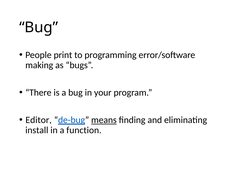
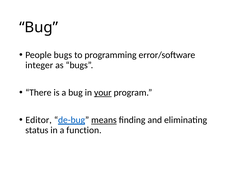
People print: print -> bugs (63, 55)
making: making -> integer (39, 65)
your underline: none -> present (103, 93)
install: install -> status (37, 130)
